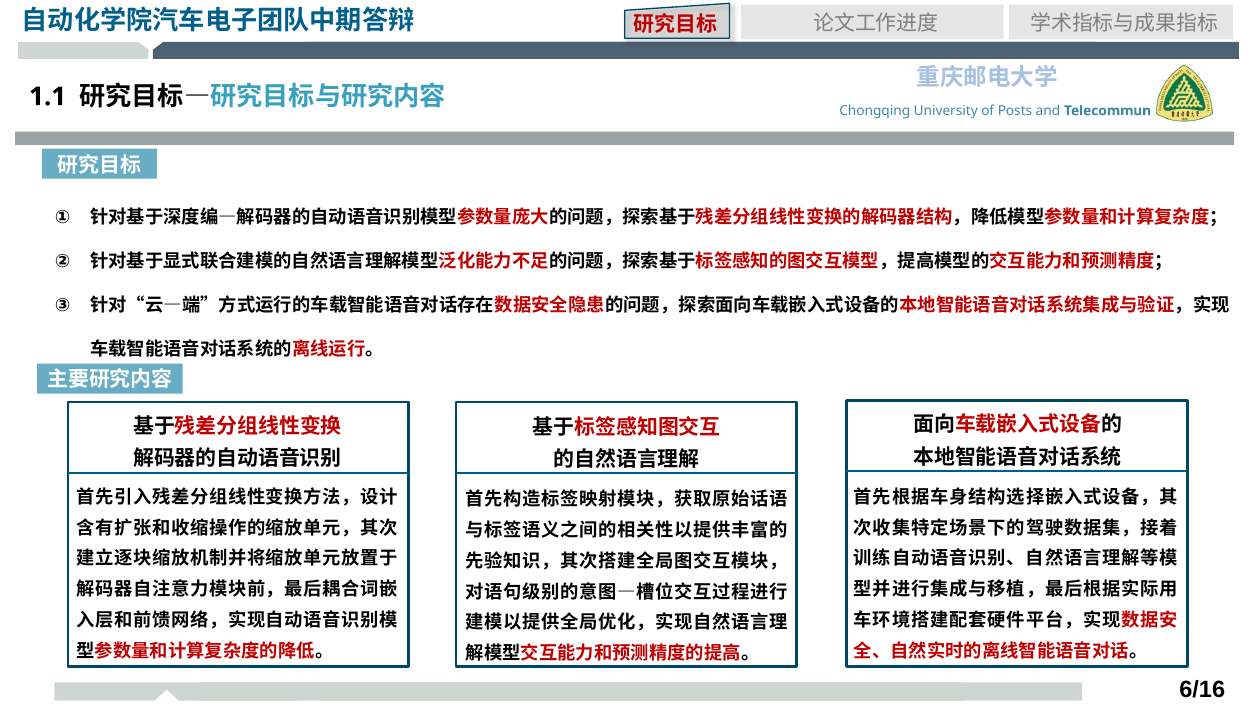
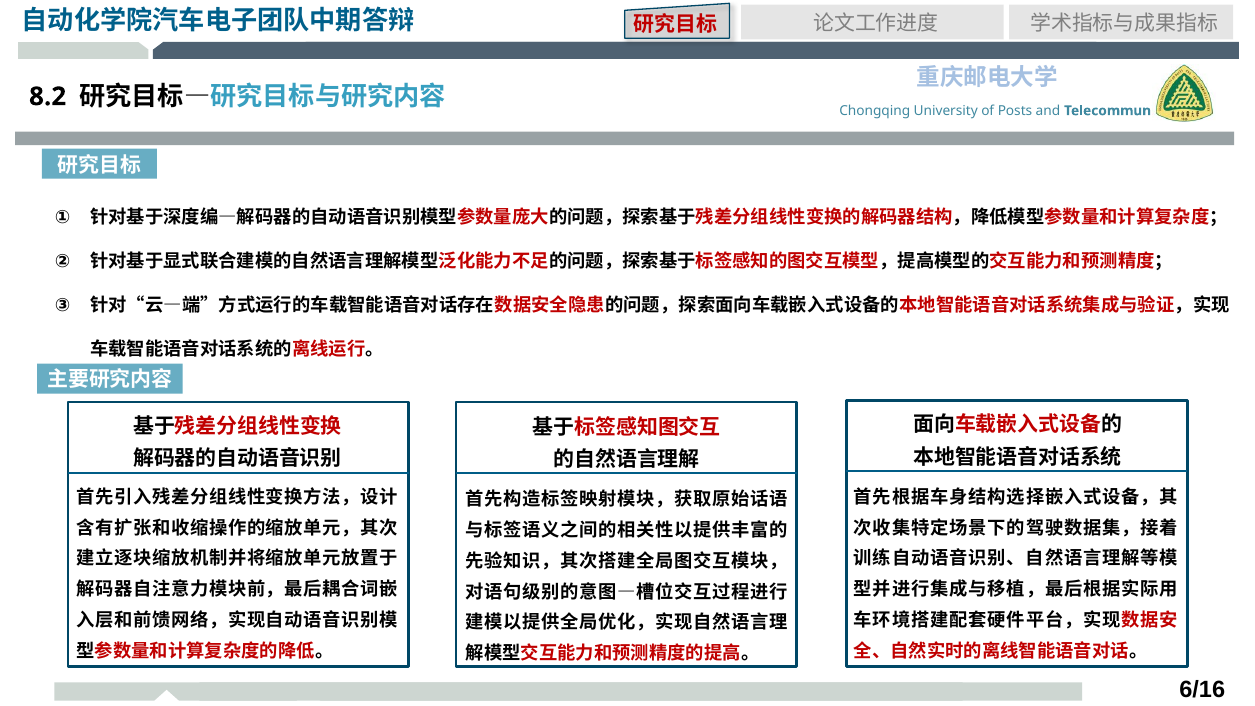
1.1: 1.1 -> 8.2 (48, 97)
